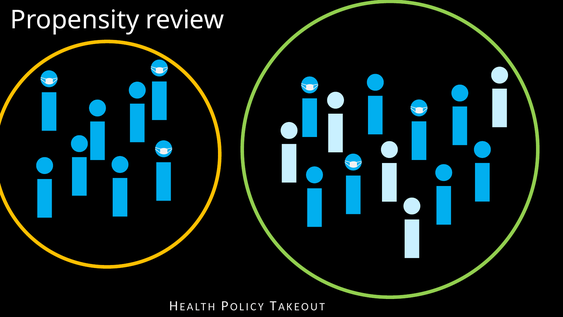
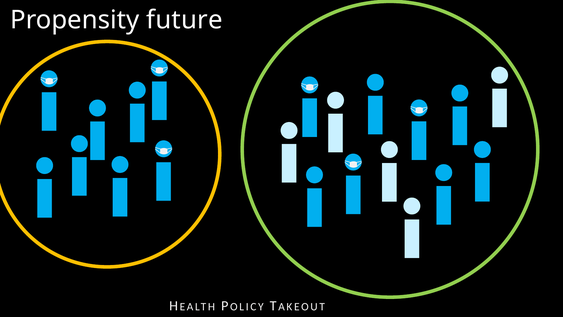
review: review -> future (184, 20)
